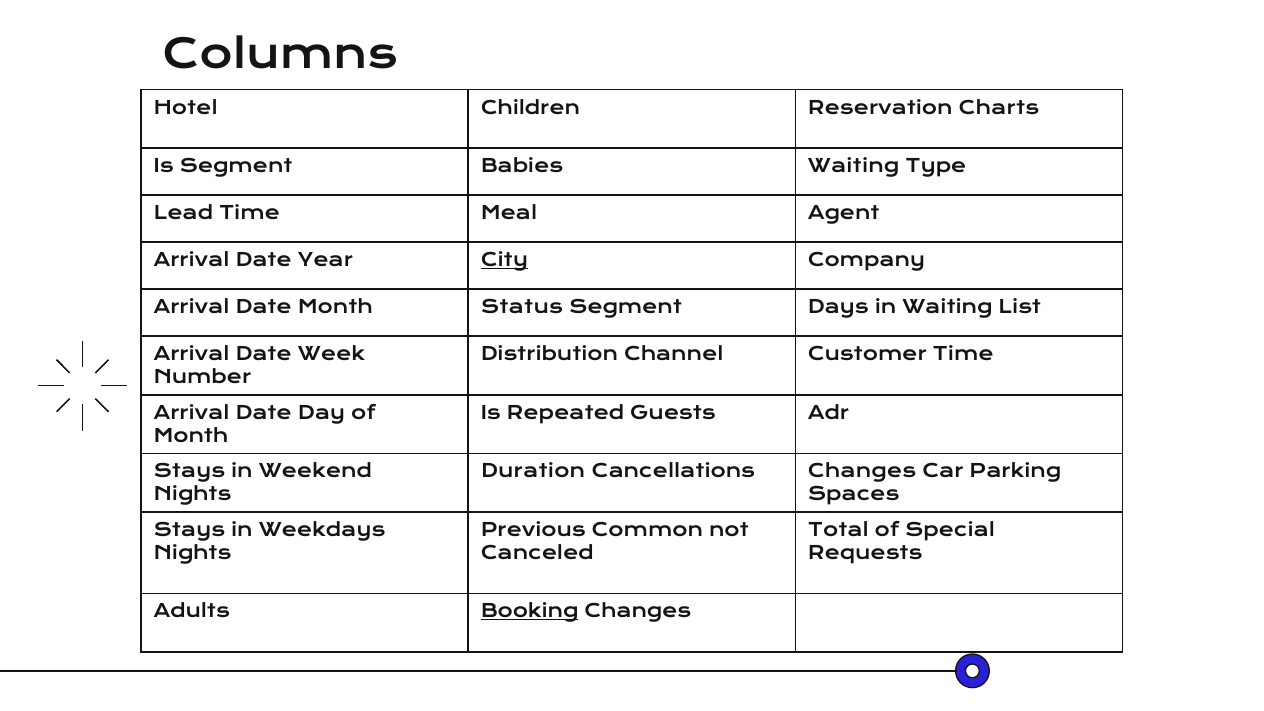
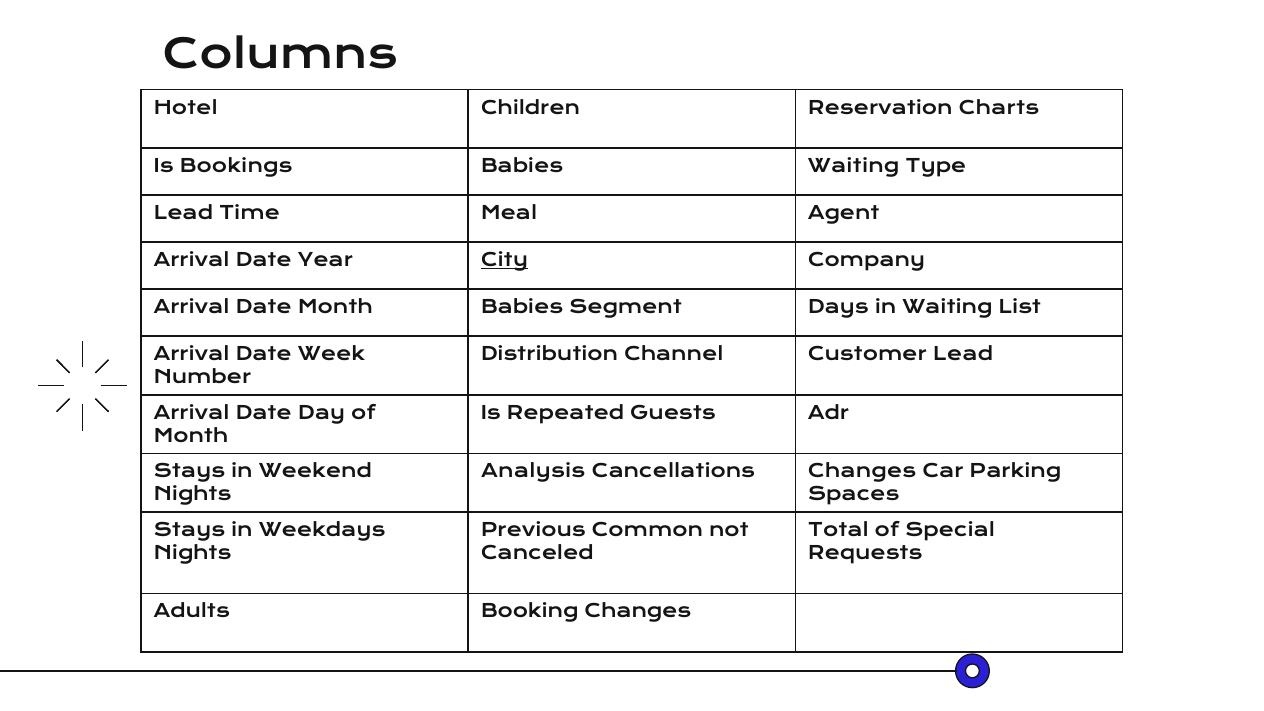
Is Segment: Segment -> Bookings (236, 167)
Month Status: Status -> Babies (522, 308)
Customer Time: Time -> Lead (963, 355)
Duration: Duration -> Analysis (533, 472)
Booking underline: present -> none (530, 612)
